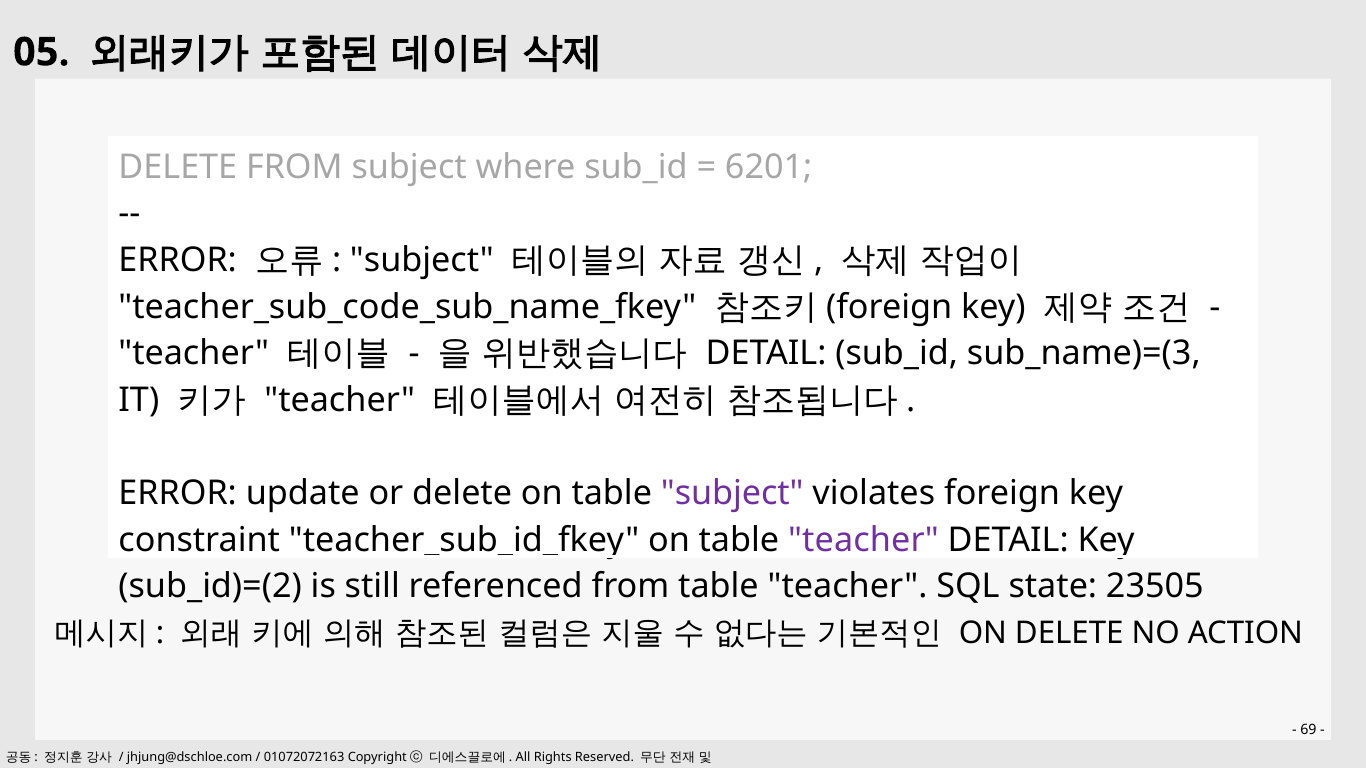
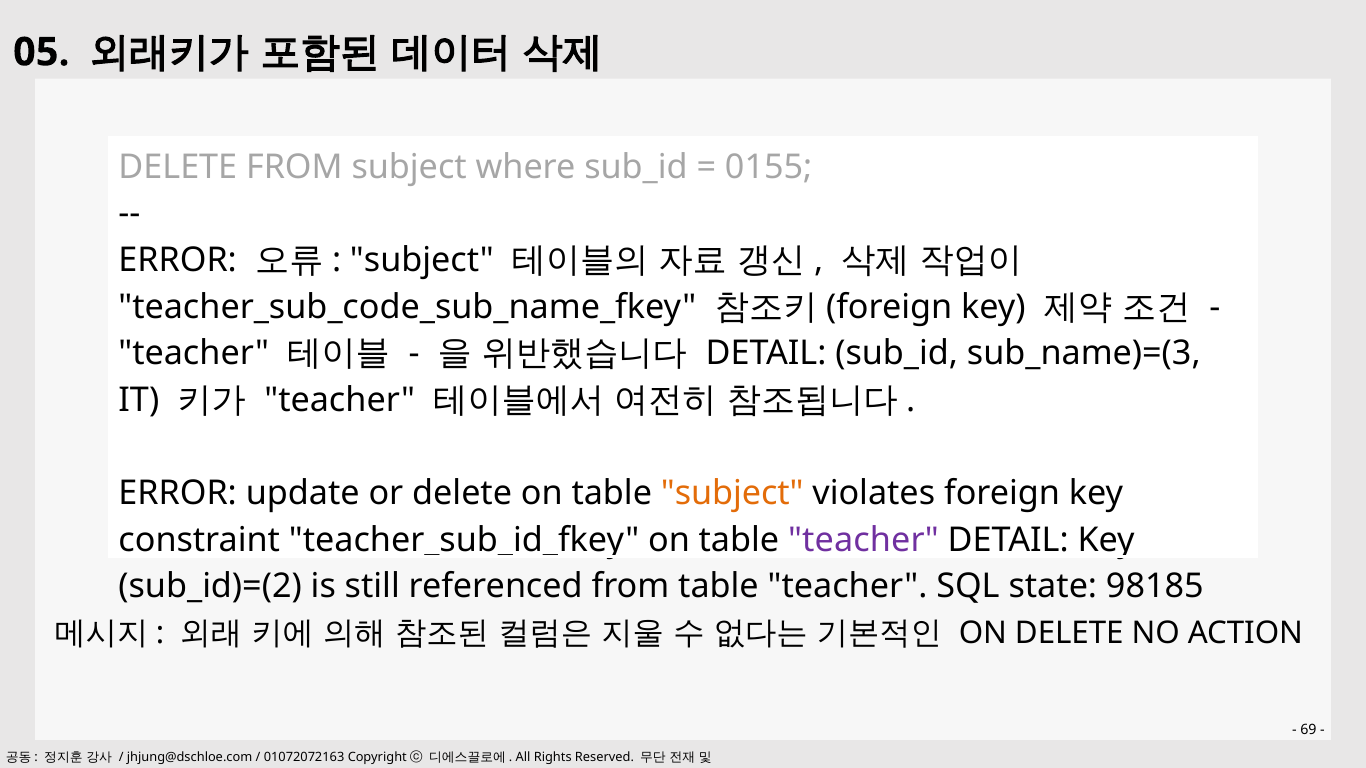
6201: 6201 -> 0155 (769, 167)
subject colour: purple -> orange (732, 493)
23505: 23505 -> 98185 (1155, 587)
